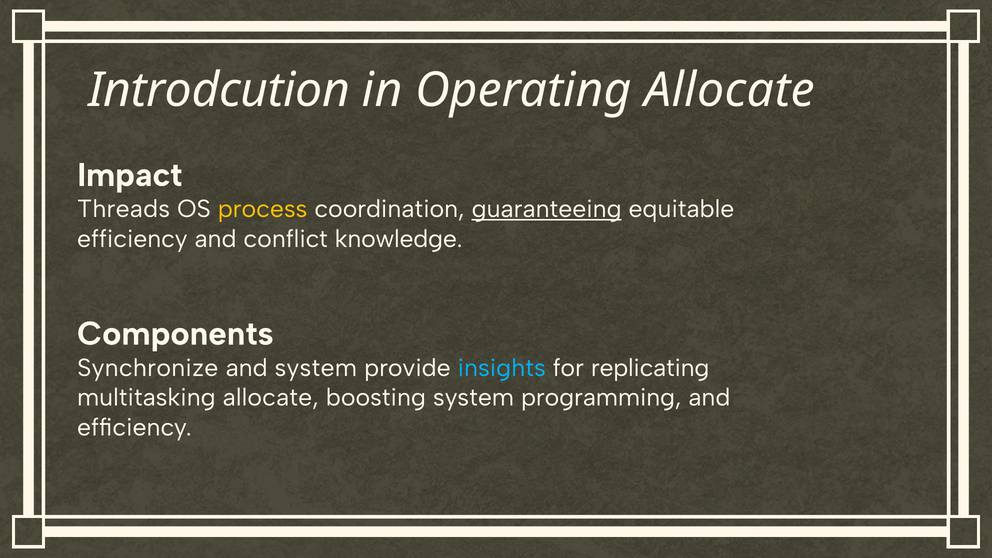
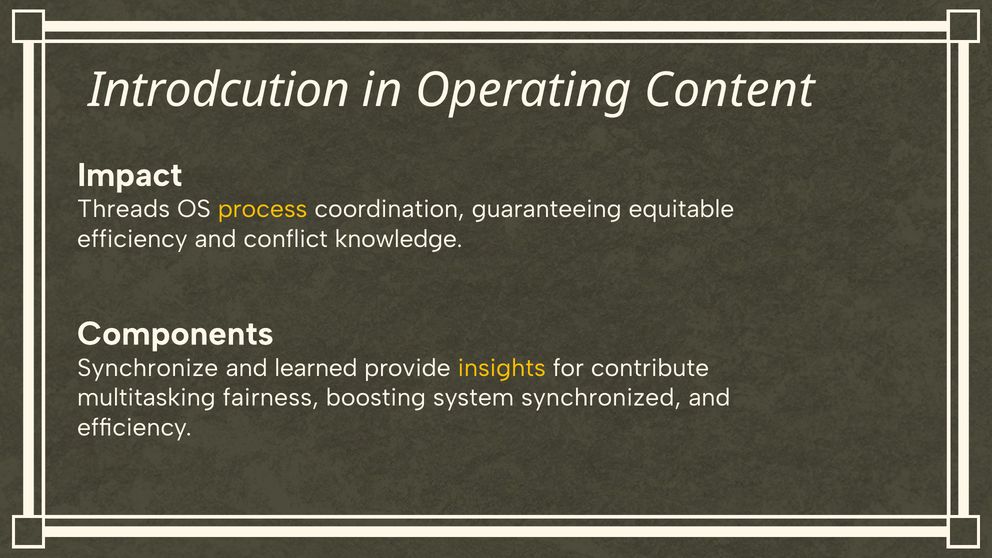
Operating Allocate: Allocate -> Content (730, 91)
guaranteeing underline: present -> none (547, 209)
and system: system -> learned (316, 368)
insights colour: light blue -> yellow (502, 368)
replicating: replicating -> contribute (650, 368)
multitasking allocate: allocate -> fairness (271, 398)
programming: programming -> synchronized (601, 398)
